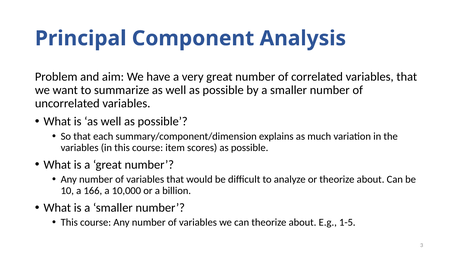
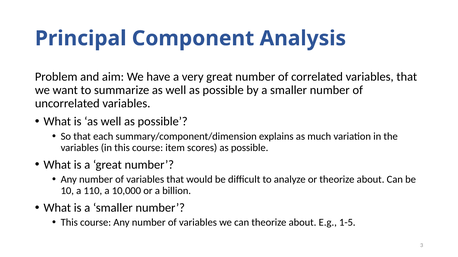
166: 166 -> 110 (93, 191)
